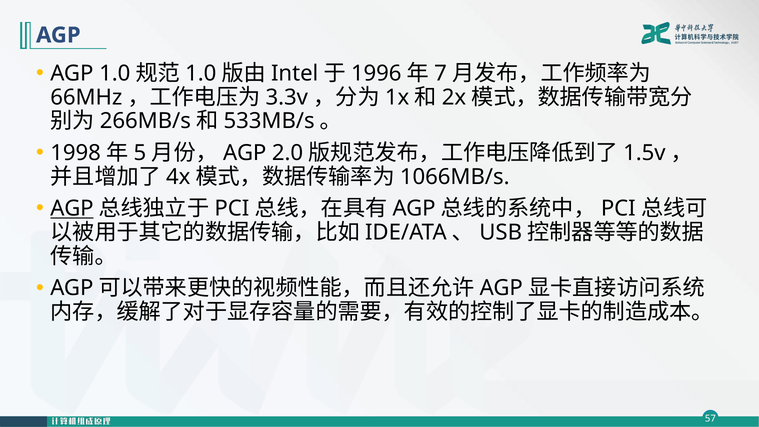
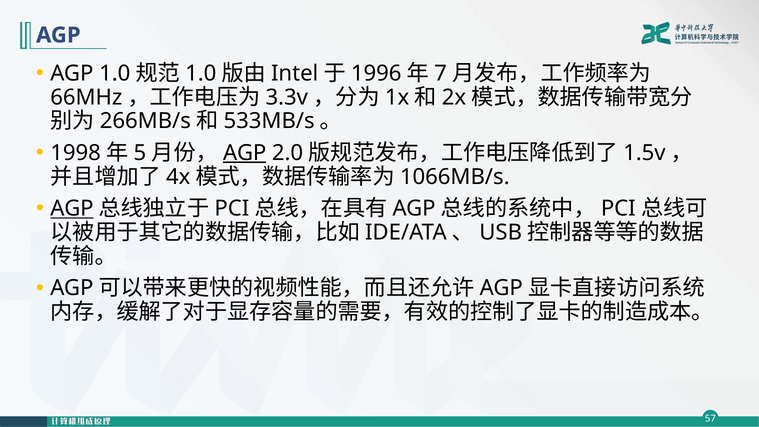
AGP underline: none -> present (245, 153)
